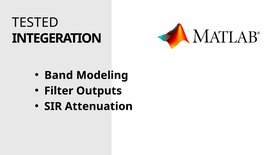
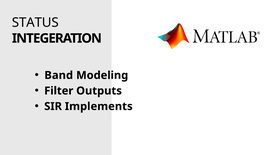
TESTED: TESTED -> STATUS (35, 23)
Attenuation: Attenuation -> Implements (99, 107)
